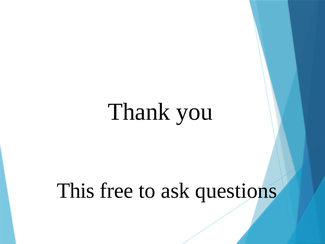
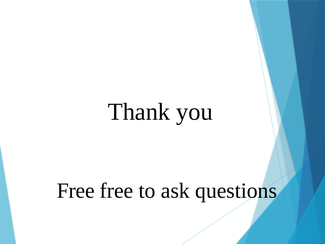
This: This -> Free (76, 191)
